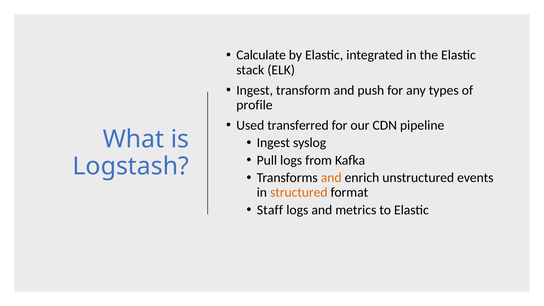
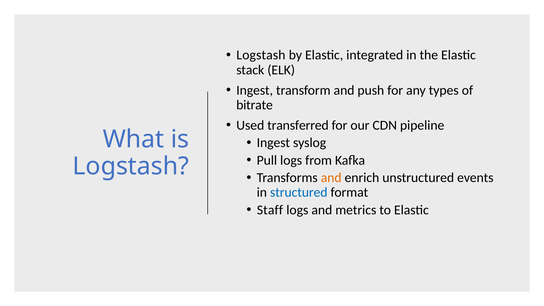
Calculate: Calculate -> Logstash (261, 55)
profile: profile -> bitrate (255, 105)
structured colour: orange -> blue (299, 192)
